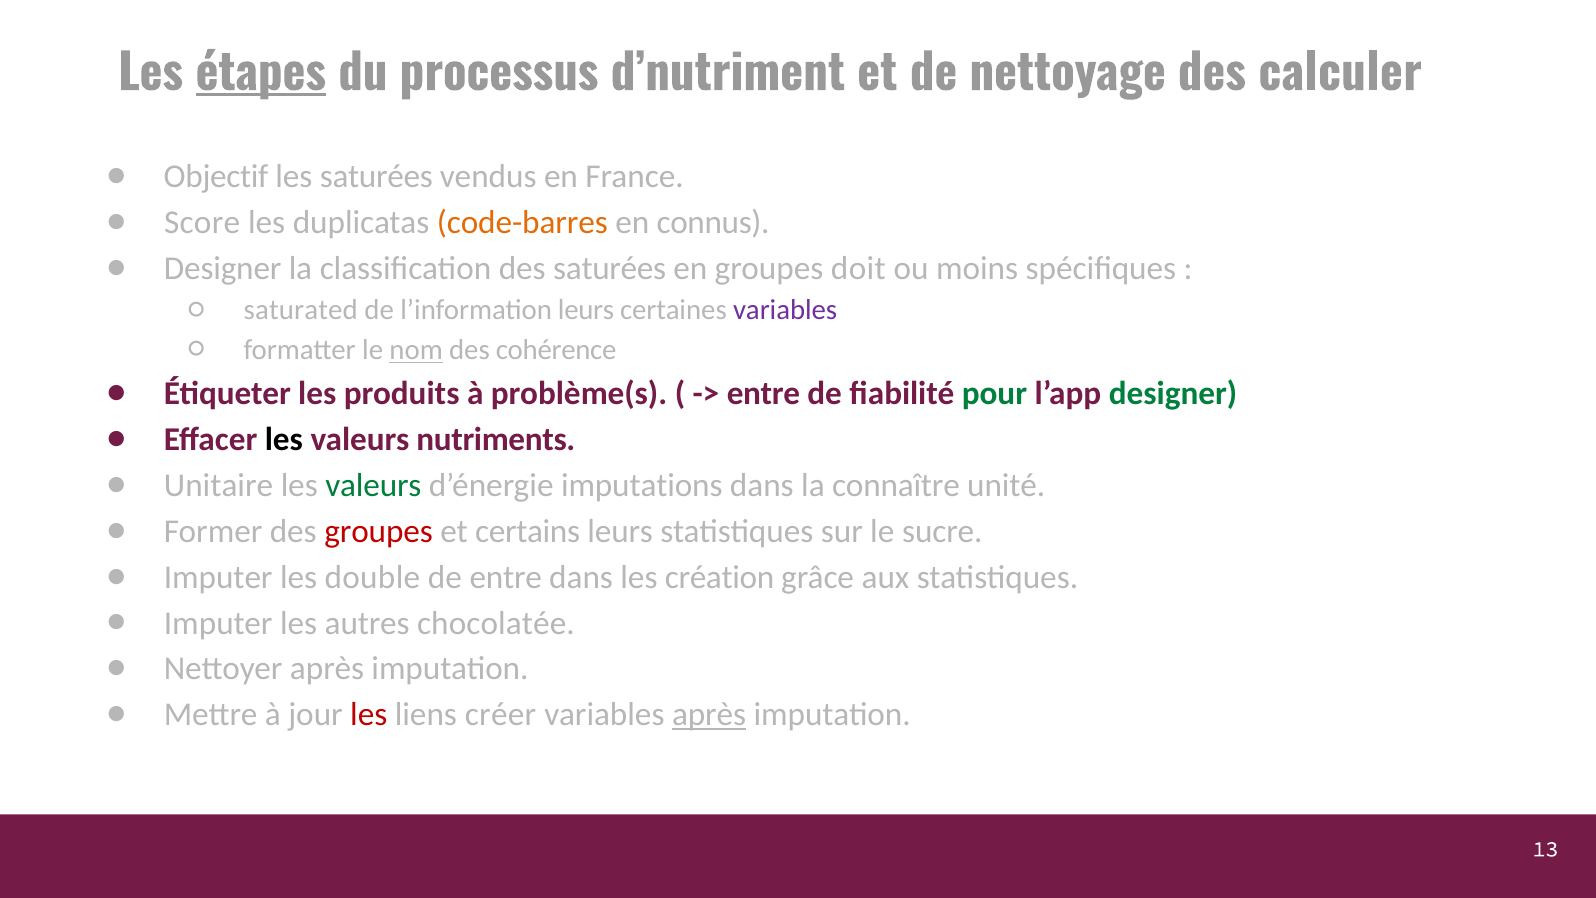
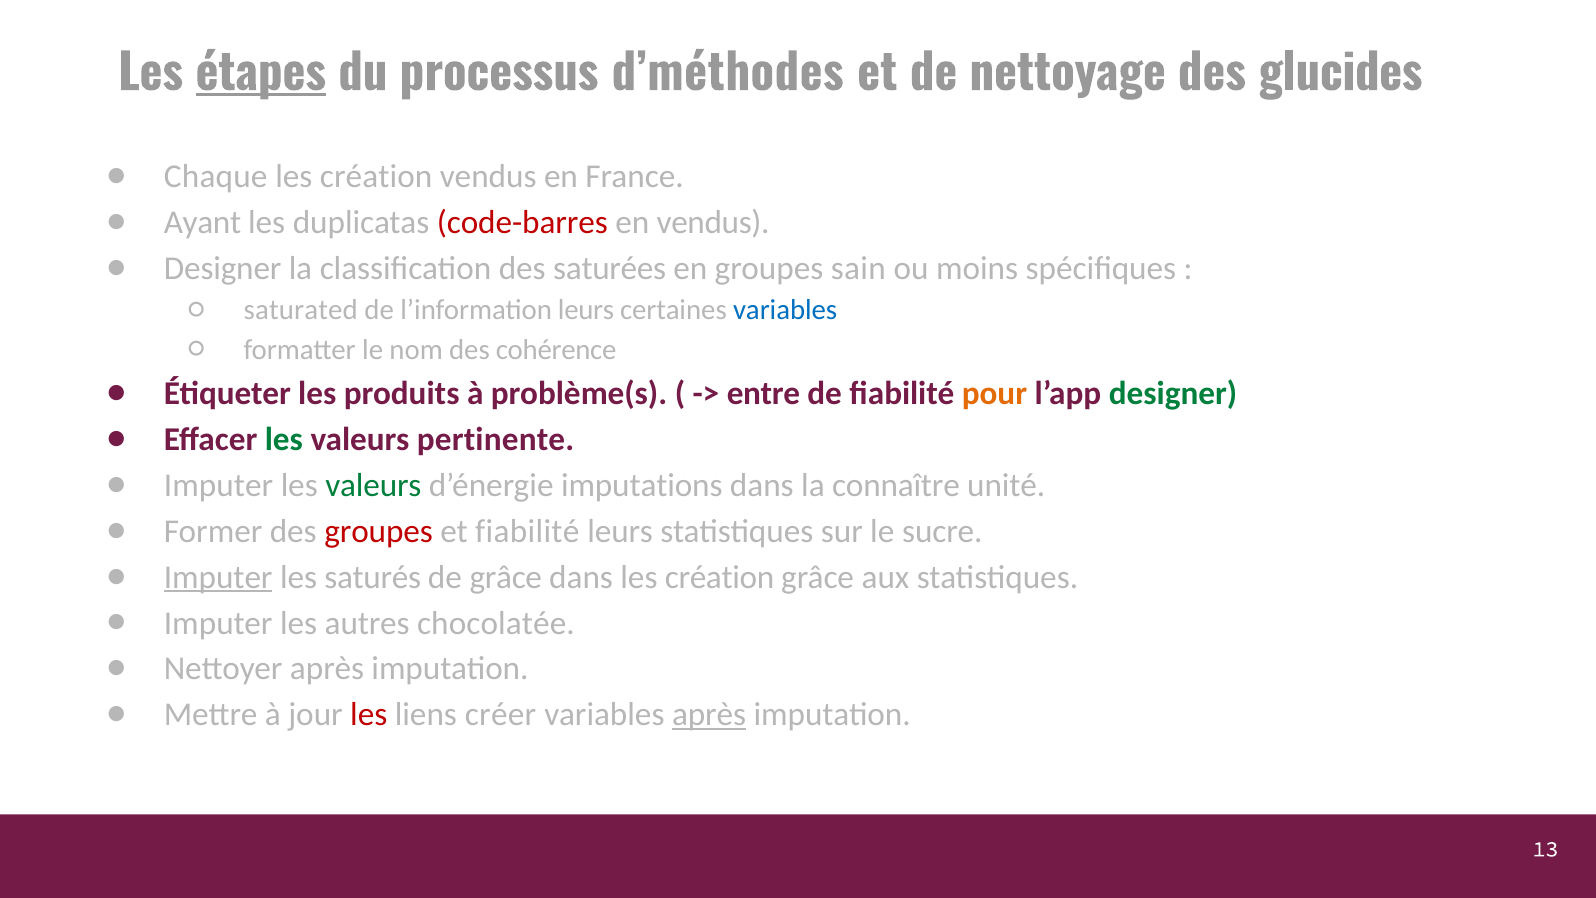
d’nutriment: d’nutriment -> d’méthodes (728, 74)
calculer: calculer -> glucides (1340, 74)
Objectif: Objectif -> Chaque (216, 176)
saturées: saturées -> création (376, 176)
Score: Score -> Ayant (202, 222)
code-barres colour: orange -> red (522, 222)
en connus: connus -> vendus (713, 222)
doit: doit -> sain (858, 268)
variables colour: purple -> blue (785, 310)
nom underline: present -> none (416, 350)
pour colour: green -> orange (994, 394)
les colour: black -> green (284, 439)
nutriments: nutriments -> pertinente (496, 439)
Unitaire: Unitaire -> Imputer (219, 485)
et certains: certains -> fiabilité (527, 531)
Imputer underline: none -> present (218, 577)
double: double -> saturés (373, 577)
de entre: entre -> grâce (506, 577)
